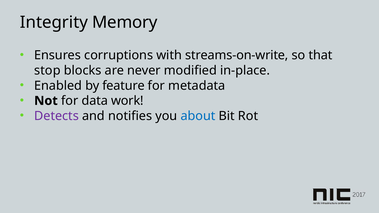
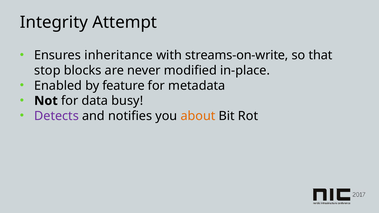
Memory: Memory -> Attempt (125, 22)
corruptions: corruptions -> inheritance (119, 55)
work: work -> busy (127, 101)
about colour: blue -> orange (198, 116)
